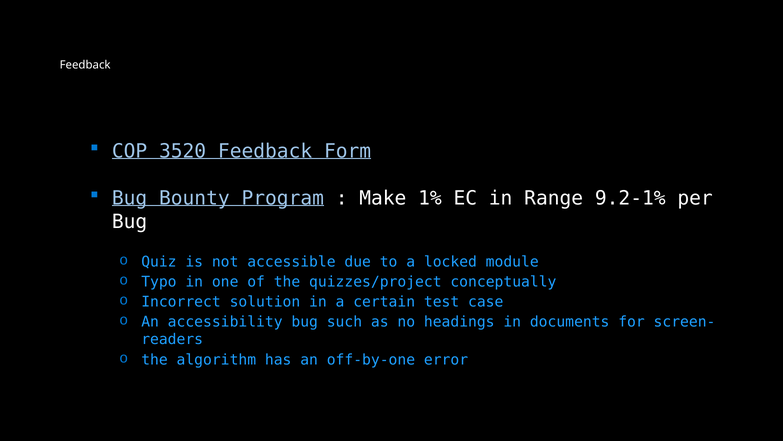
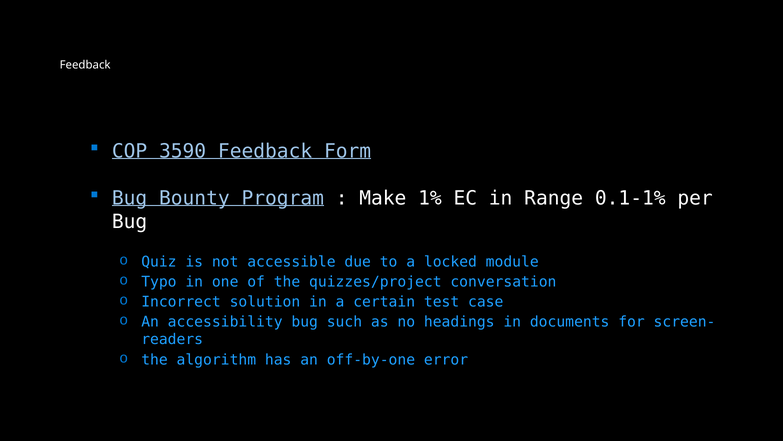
3520: 3520 -> 3590 (183, 151)
9.2-1%: 9.2-1% -> 0.1-1% (630, 198)
conceptually: conceptually -> conversation (503, 281)
